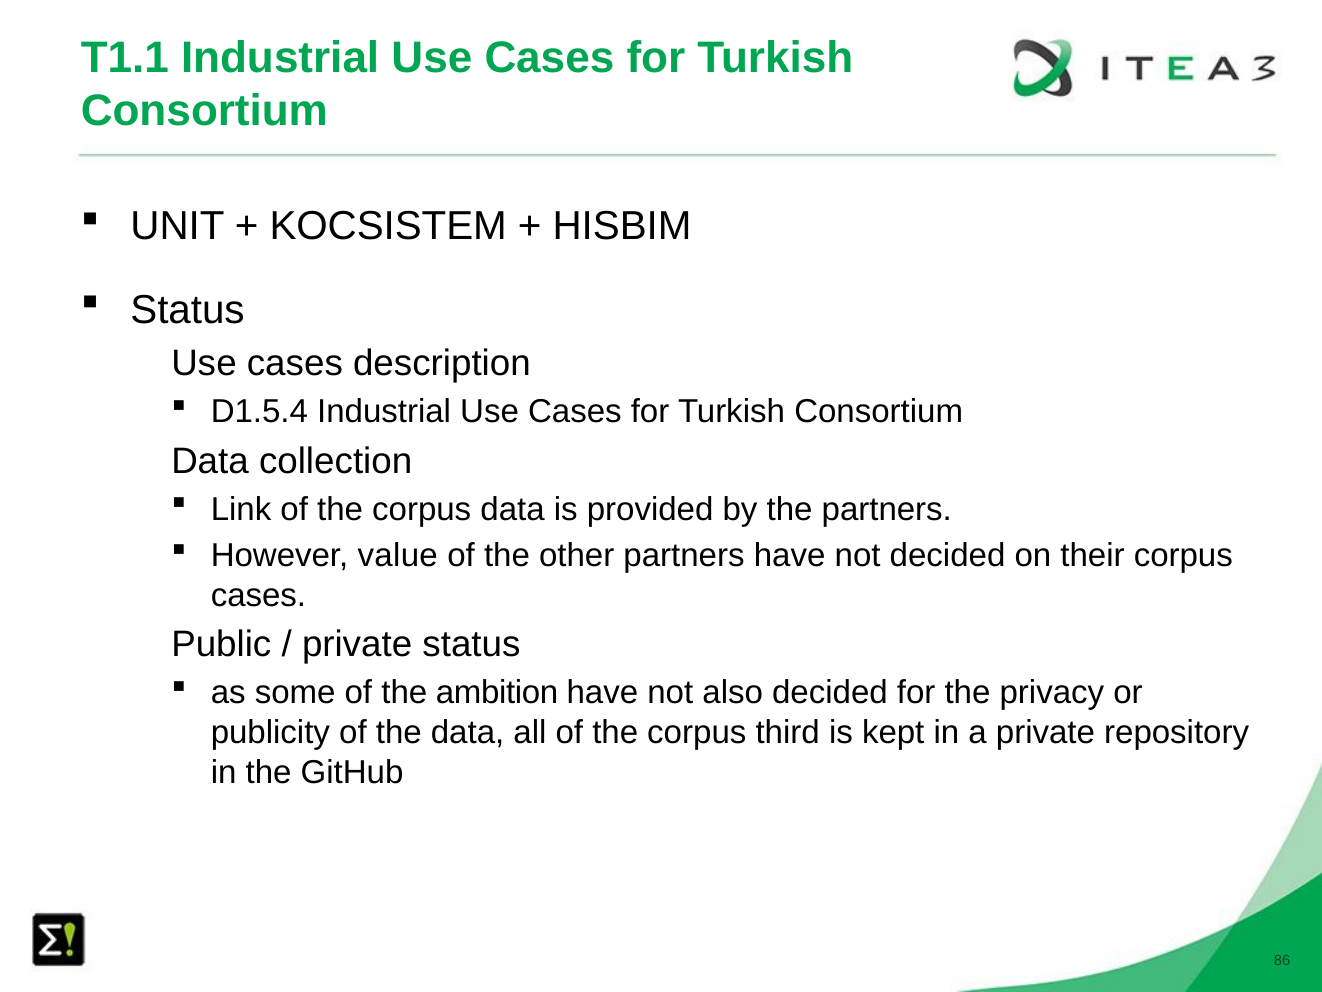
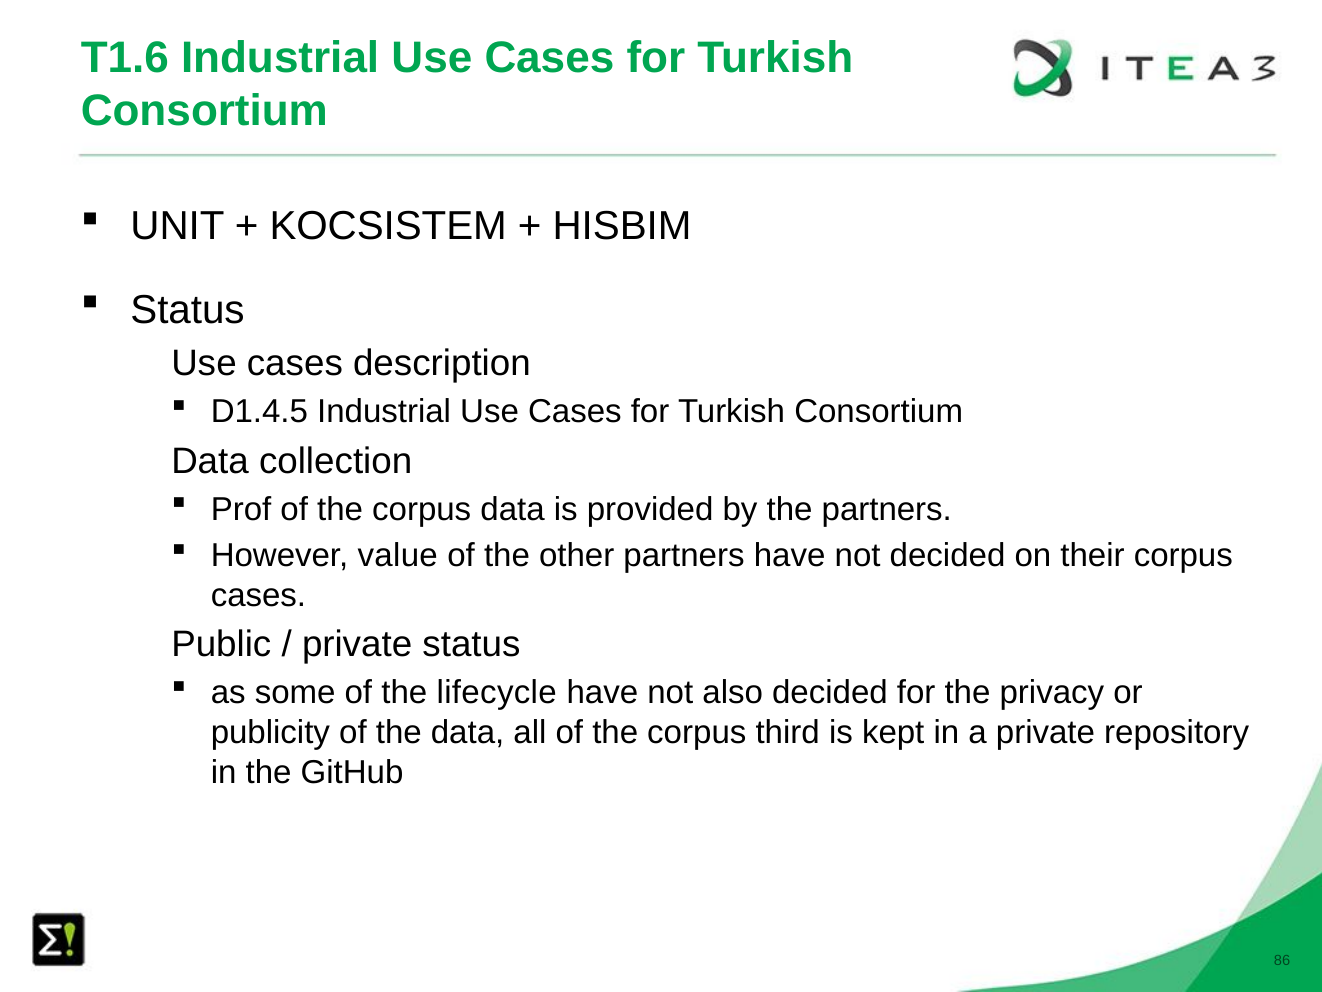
T1.1: T1.1 -> T1.6 (125, 58)
D1.5.4: D1.5.4 -> D1.4.5 (259, 411)
Link: Link -> Prof (241, 509)
ambition: ambition -> lifecycle (497, 693)
